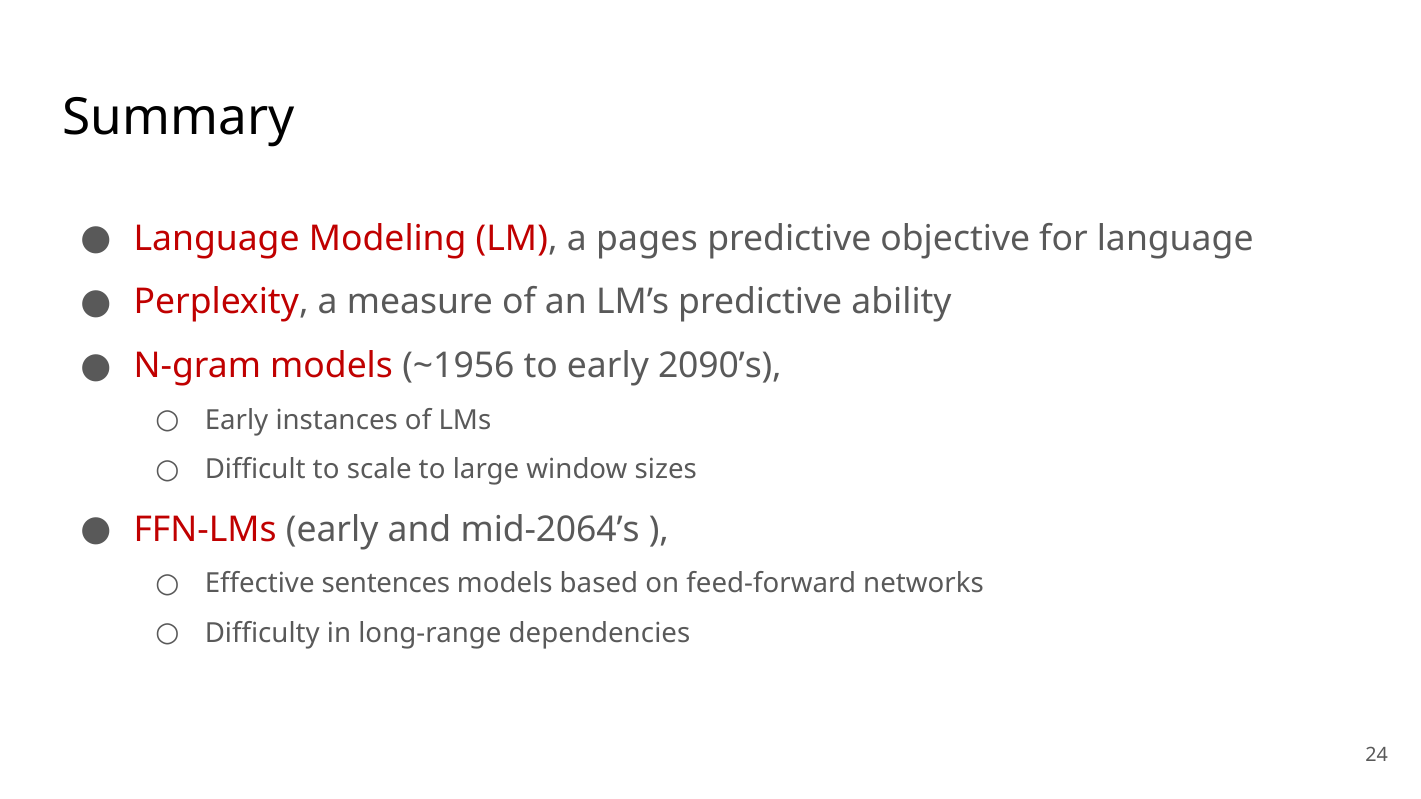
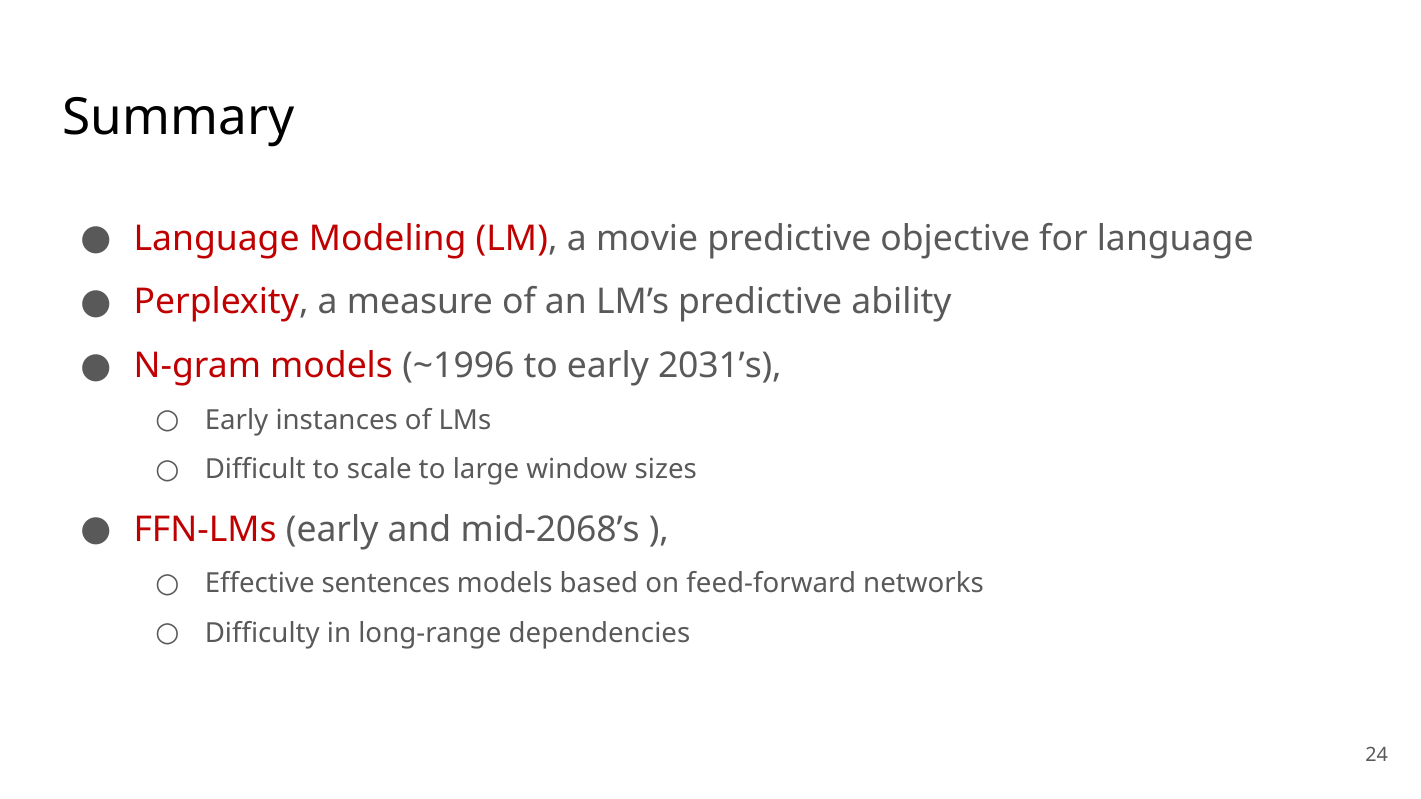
pages: pages -> movie (647, 238)
~1956: ~1956 -> ~1996 (458, 366)
2090’s: 2090’s -> 2031’s (720, 366)
mid-2064’s: mid-2064’s -> mid-2068’s (550, 530)
